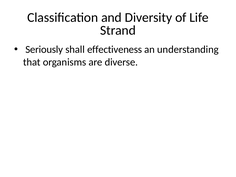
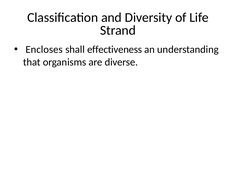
Seriously: Seriously -> Encloses (44, 50)
